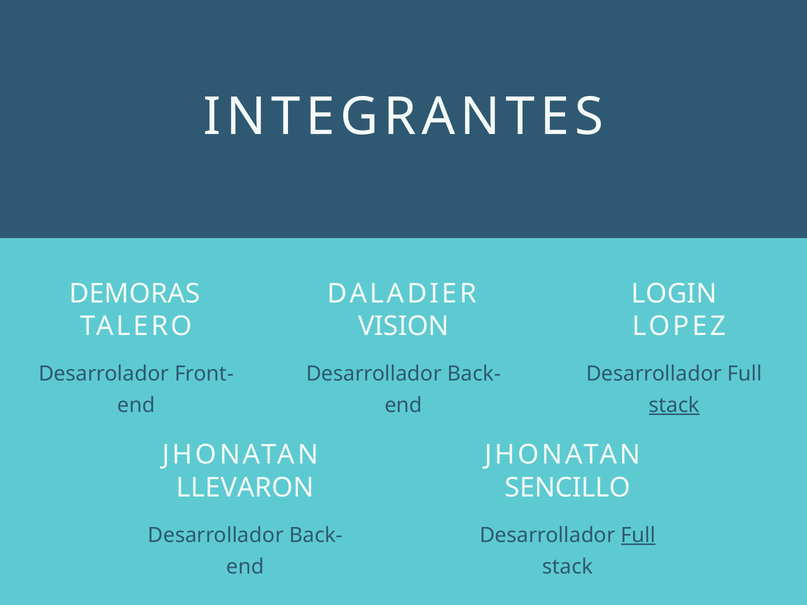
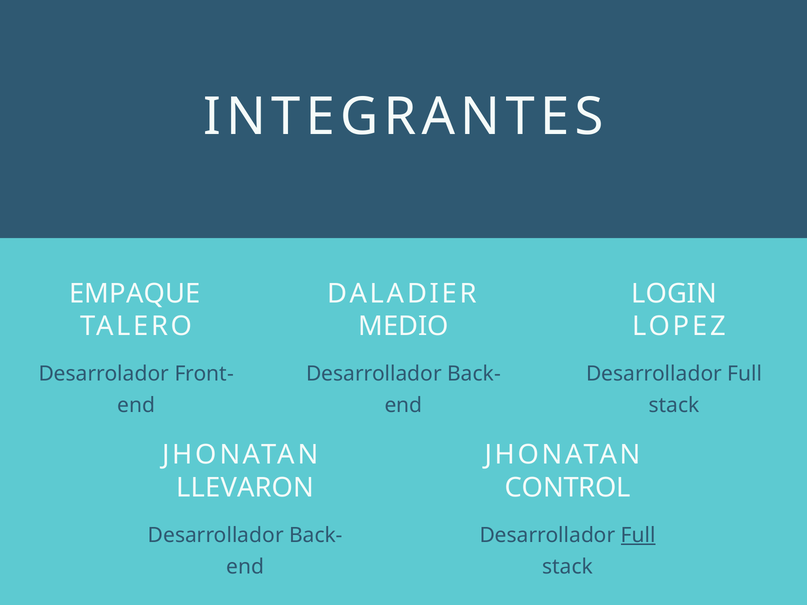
DEMORAS: DEMORAS -> EMPAQUE (135, 294)
VISION: VISION -> MEDIO (404, 326)
stack underline: present -> none (674, 406)
SENCILLO: SENCILLO -> CONTROL (568, 488)
